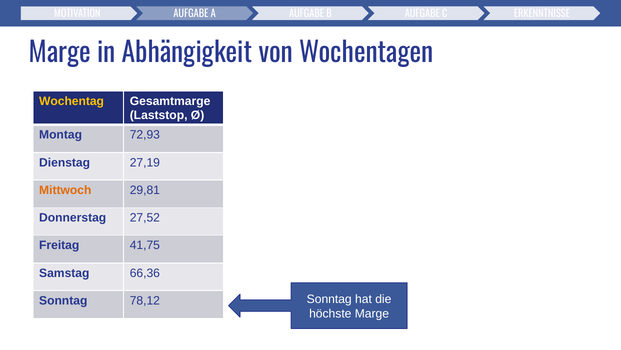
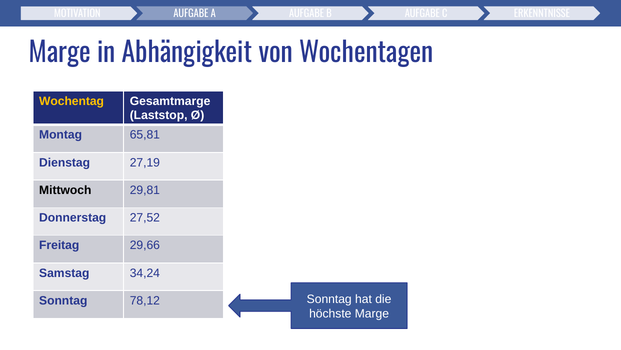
72,93: 72,93 -> 65,81 (145, 135)
Mittwoch colour: orange -> black (65, 190)
41,75: 41,75 -> 29,66 (145, 245)
66,36: 66,36 -> 34,24 (145, 273)
